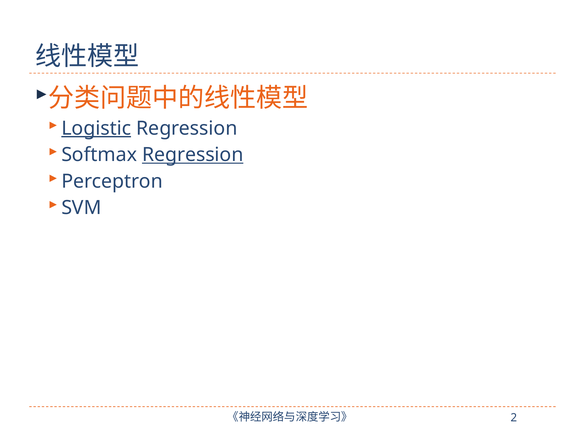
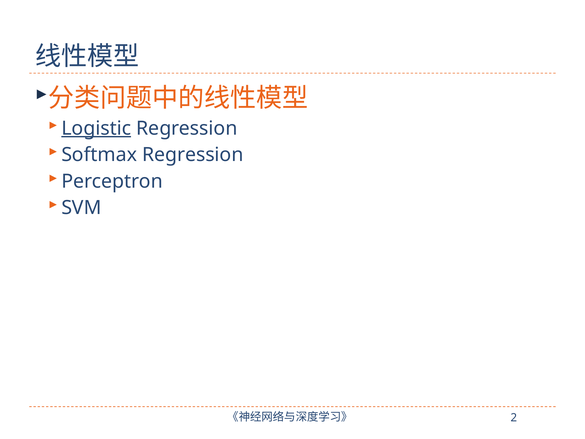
Regression underline: present -> none (193, 155)
